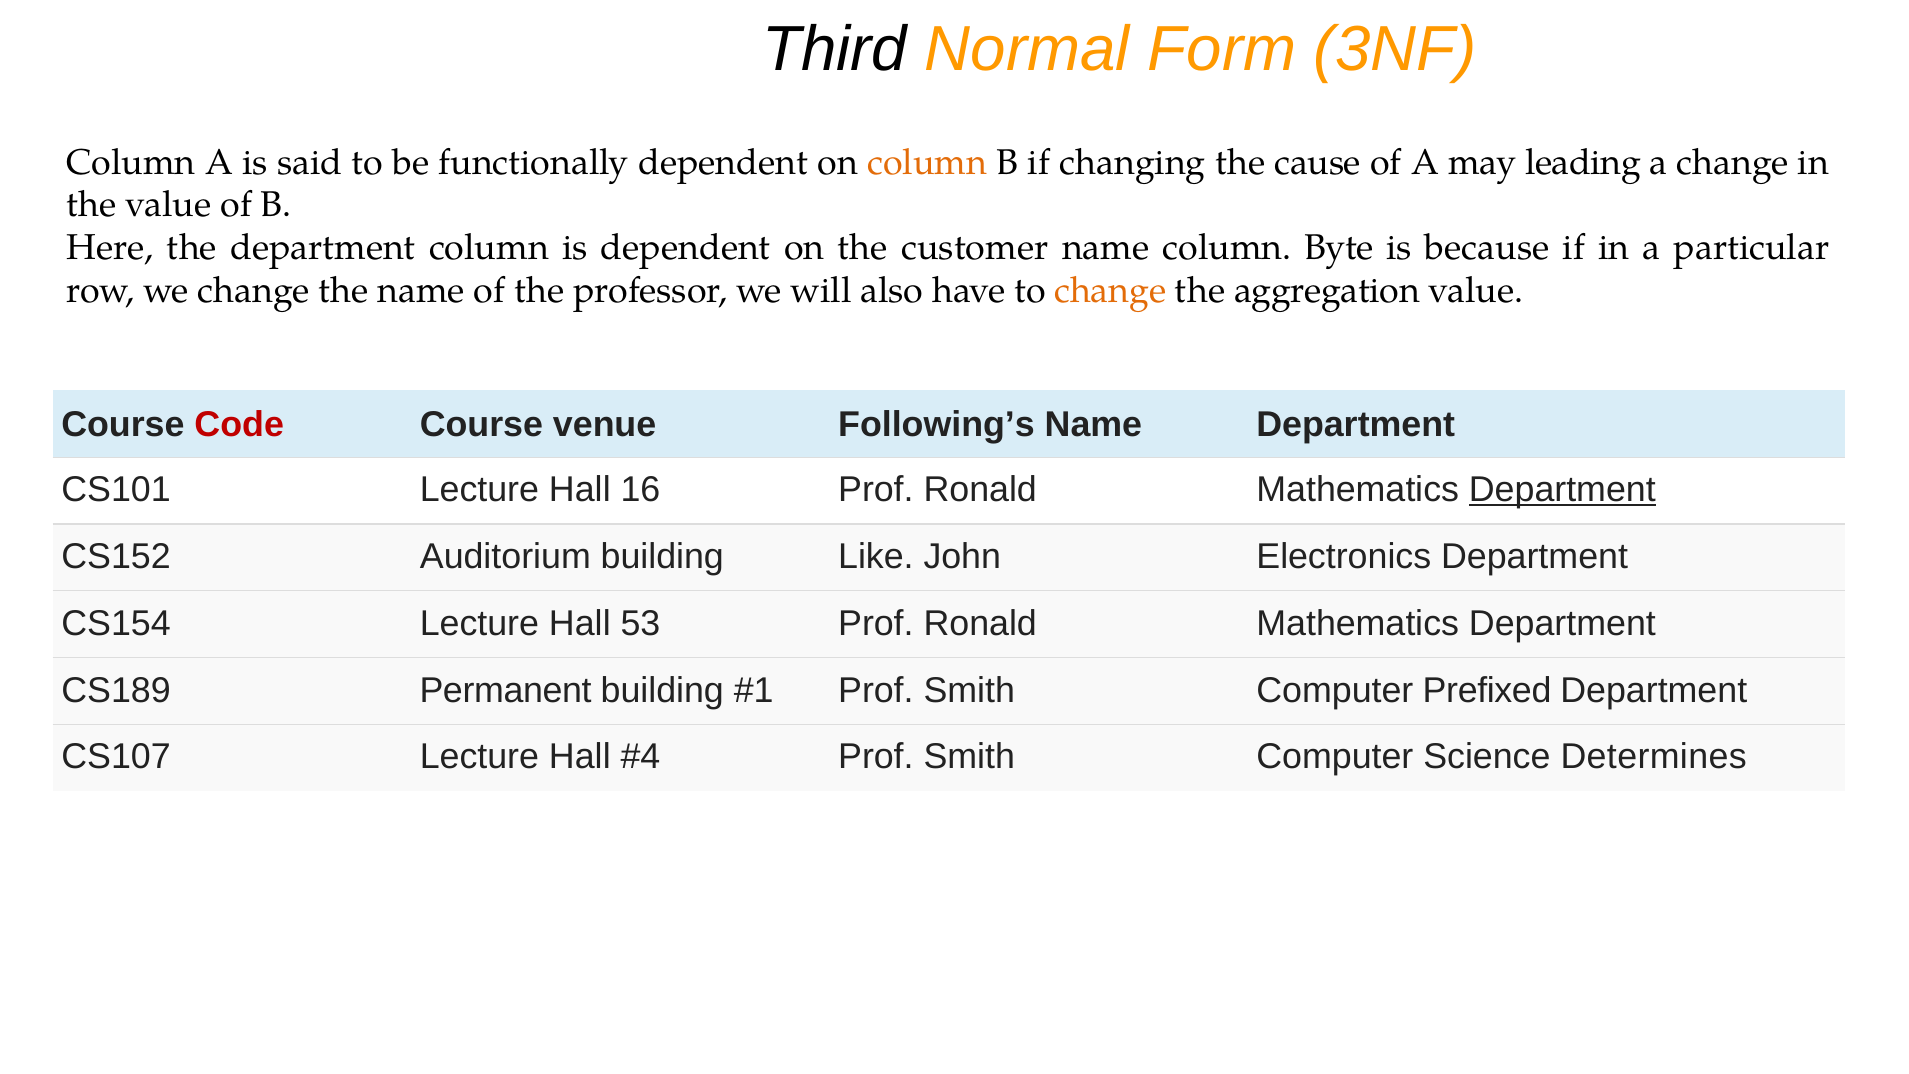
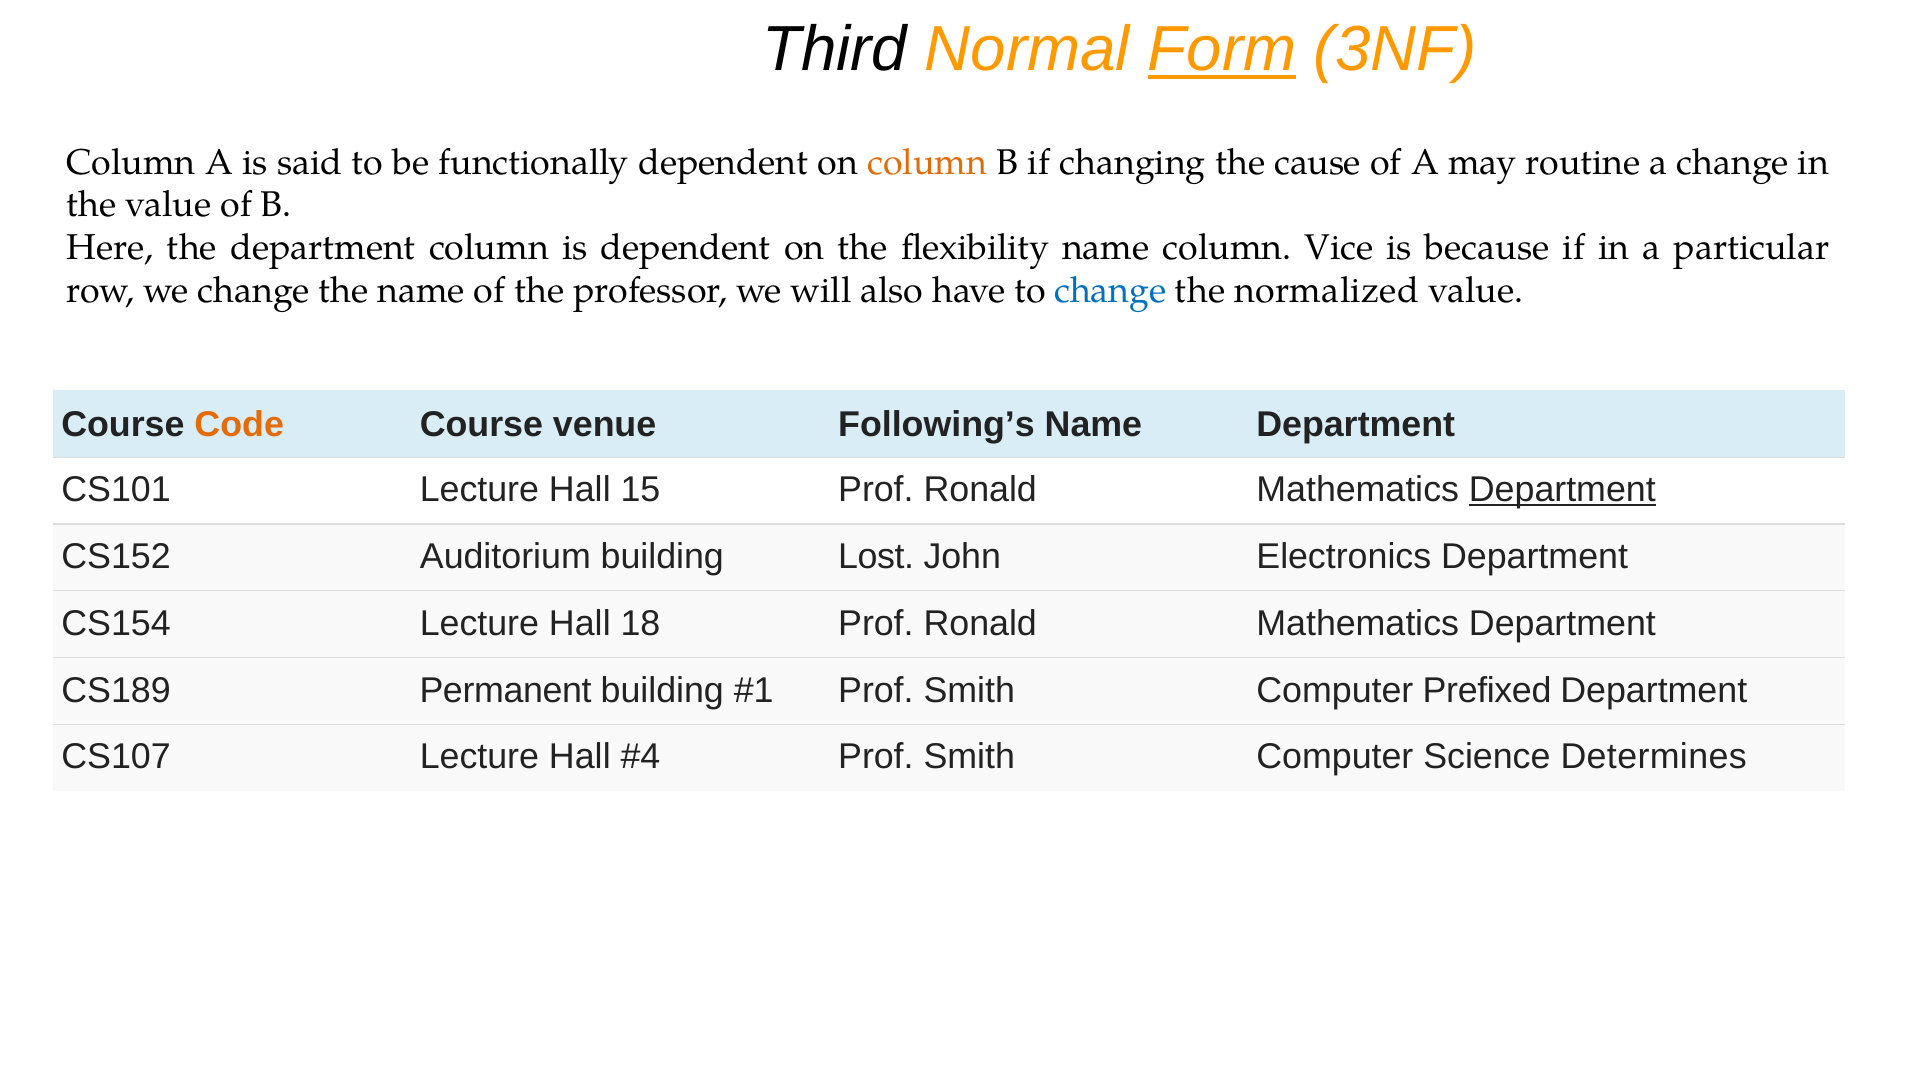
Form underline: none -> present (1222, 50)
leading: leading -> routine (1583, 162)
customer: customer -> flexibility (975, 248)
Byte: Byte -> Vice (1339, 248)
change colour: orange -> blue (1110, 291)
aggregation: aggregation -> normalized (1327, 291)
Code colour: red -> orange (239, 424)
16: 16 -> 15 (641, 490)
Like: Like -> Lost (876, 556)
53: 53 -> 18 (641, 623)
